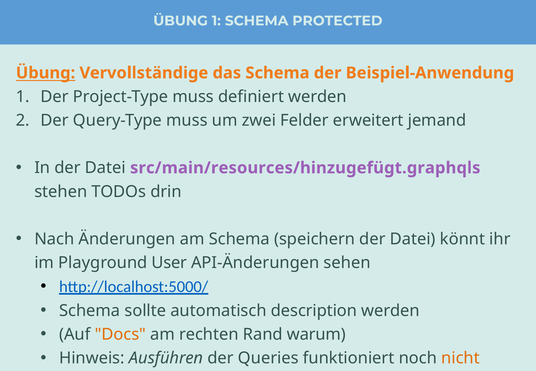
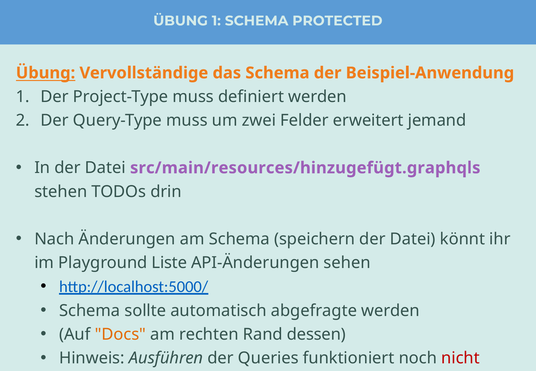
User: User -> Liste (169, 263)
description: description -> abgefragte (314, 311)
warum: warum -> dessen (316, 335)
nicht colour: orange -> red (460, 358)
